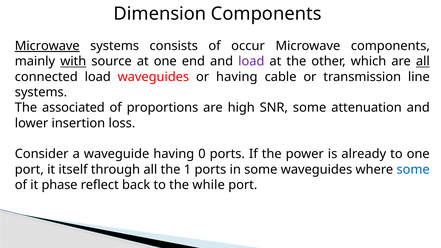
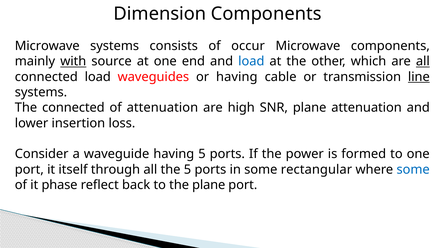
Microwave underline: present -> none (47, 46)
load colour: purple -> blue (251, 61)
line underline: none -> present (419, 77)
The associated: associated -> connected (73, 108)
of proportions: proportions -> attenuation (162, 108)
SNR some: some -> plane (310, 108)
having 0: 0 -> 5 (202, 154)
already: already -> formed (364, 154)
the 1: 1 -> 5 (188, 169)
some waveguides: waveguides -> rectangular (316, 169)
the while: while -> plane (209, 185)
